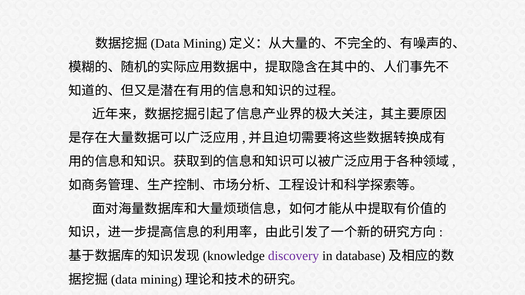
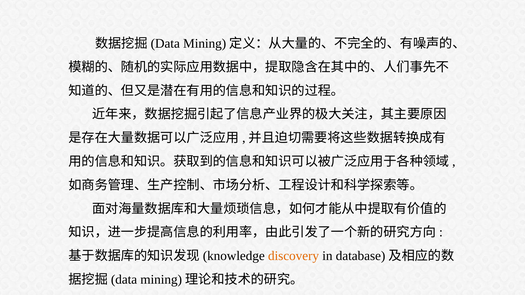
discovery colour: purple -> orange (294, 256)
